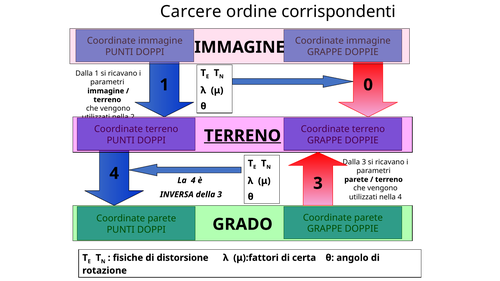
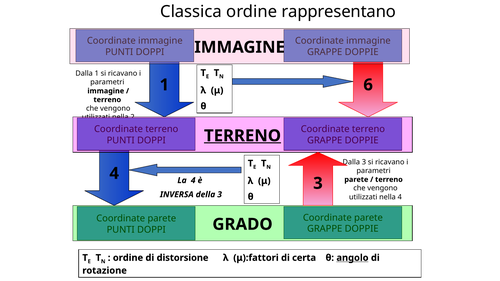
Carcere: Carcere -> Classica (191, 12)
corrispondenti: corrispondenti -> rappresentano (339, 12)
0: 0 -> 6 (368, 85)
fisiche: fisiche -> ordine (128, 258)
angolo underline: none -> present (352, 258)
